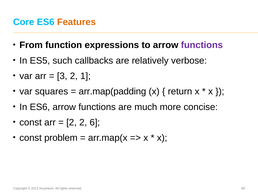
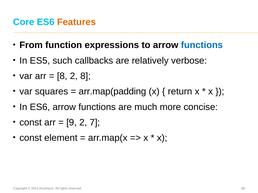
functions colour: purple -> blue (202, 45)
3: 3 -> 8 (62, 76)
2 1: 1 -> 8 (85, 76)
2: 2 -> 9 (71, 123)
6: 6 -> 7 (95, 123)
problem: problem -> element (61, 138)
